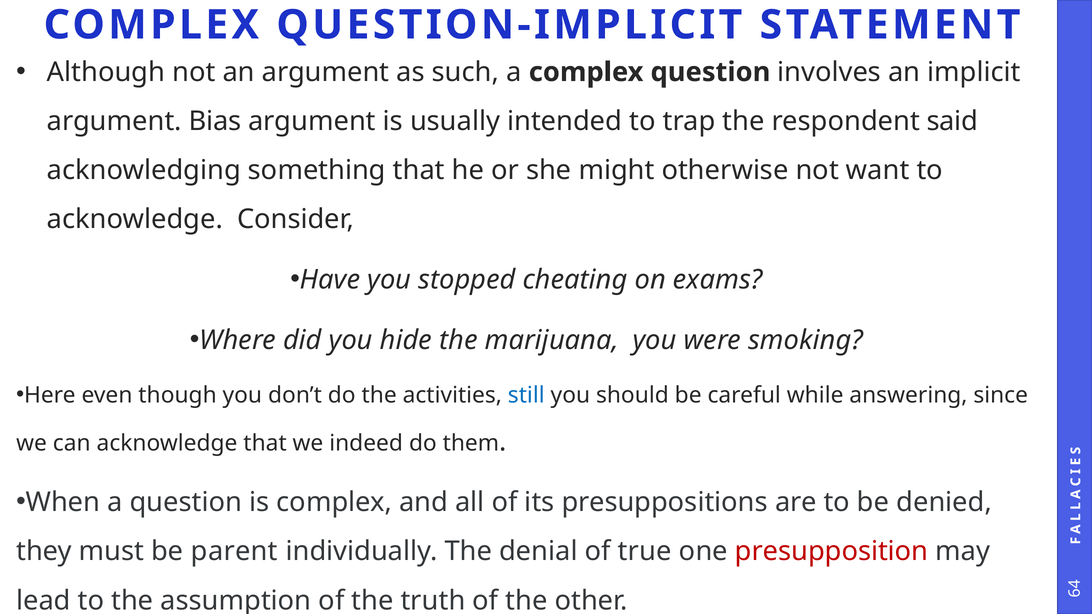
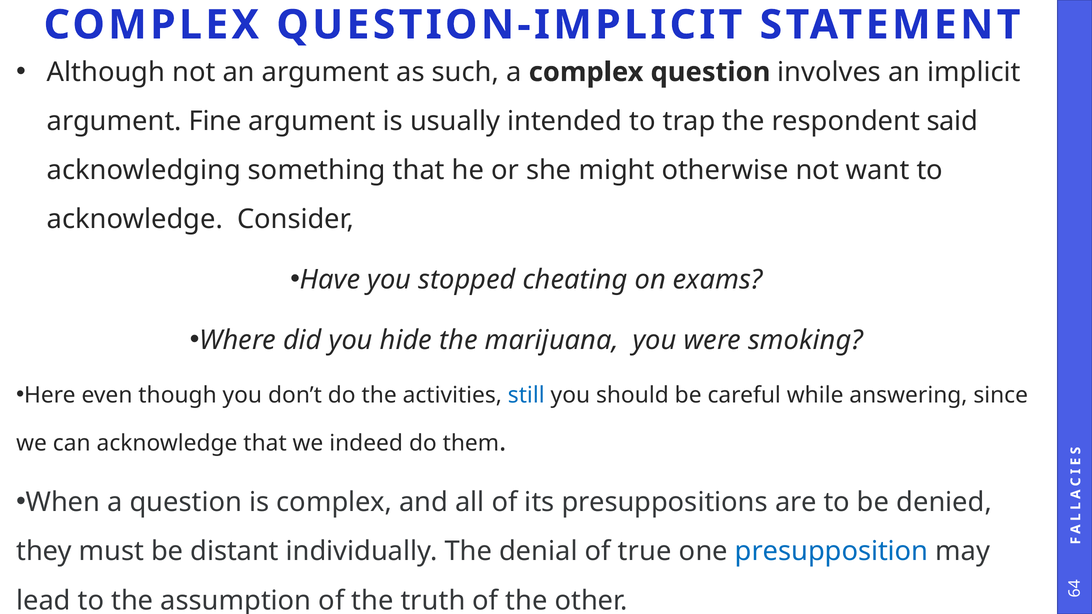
Bias: Bias -> Fine (215, 121)
parent: parent -> distant (235, 552)
presupposition colour: red -> blue (832, 552)
